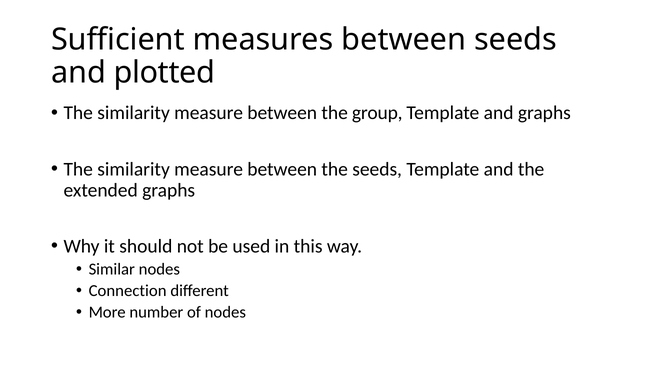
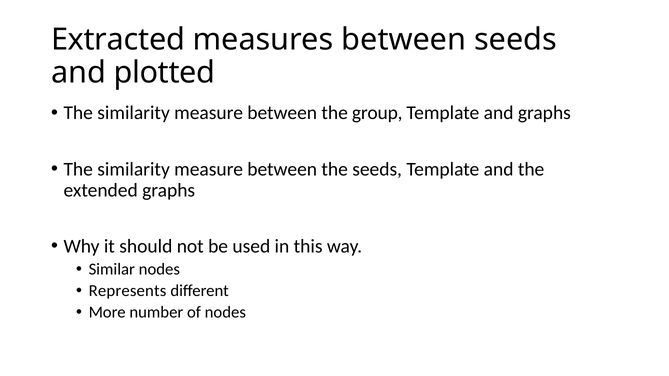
Sufficient: Sufficient -> Extracted (118, 40)
Connection: Connection -> Represents (128, 291)
